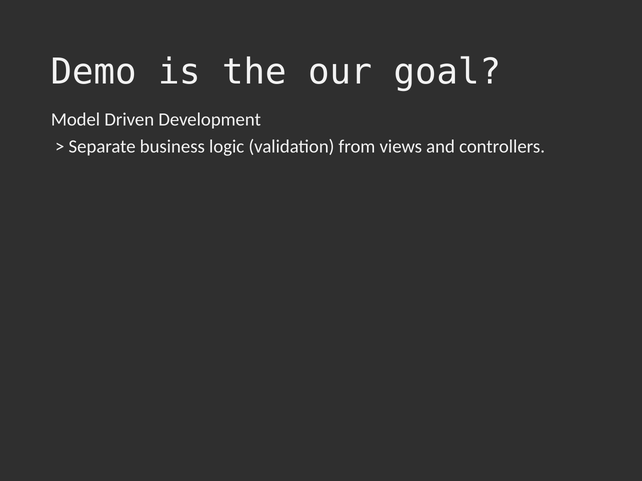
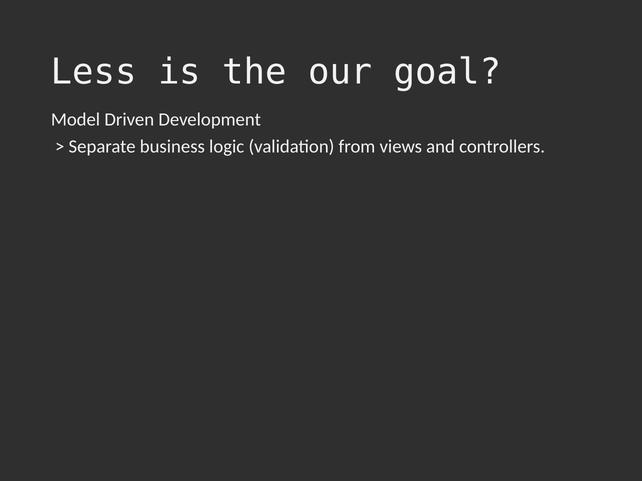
Demo: Demo -> Less (94, 72)
